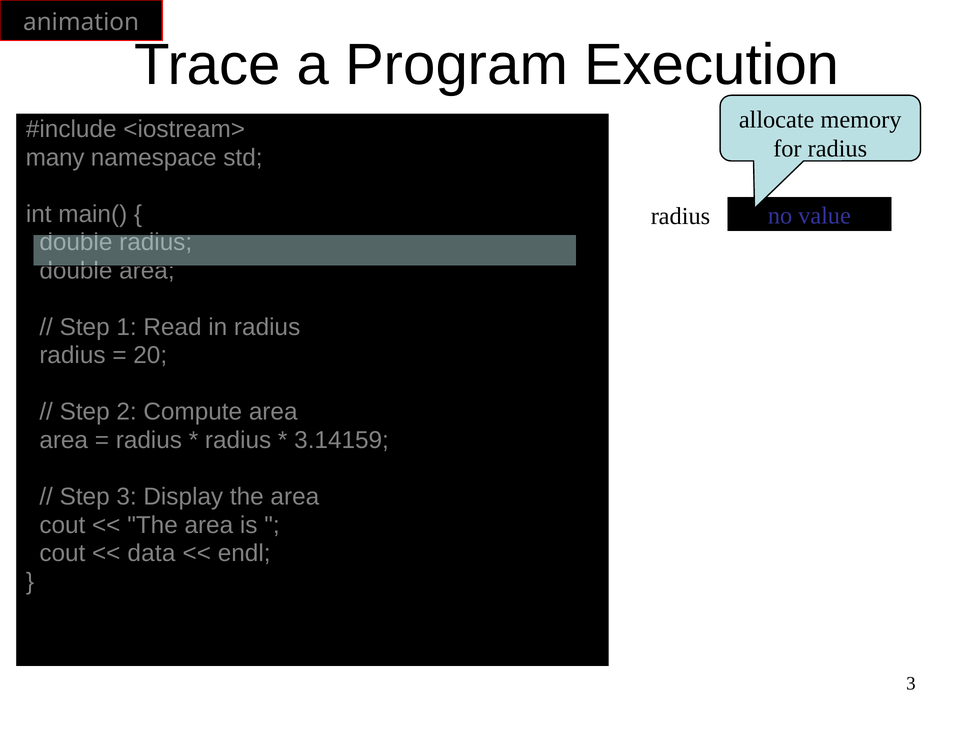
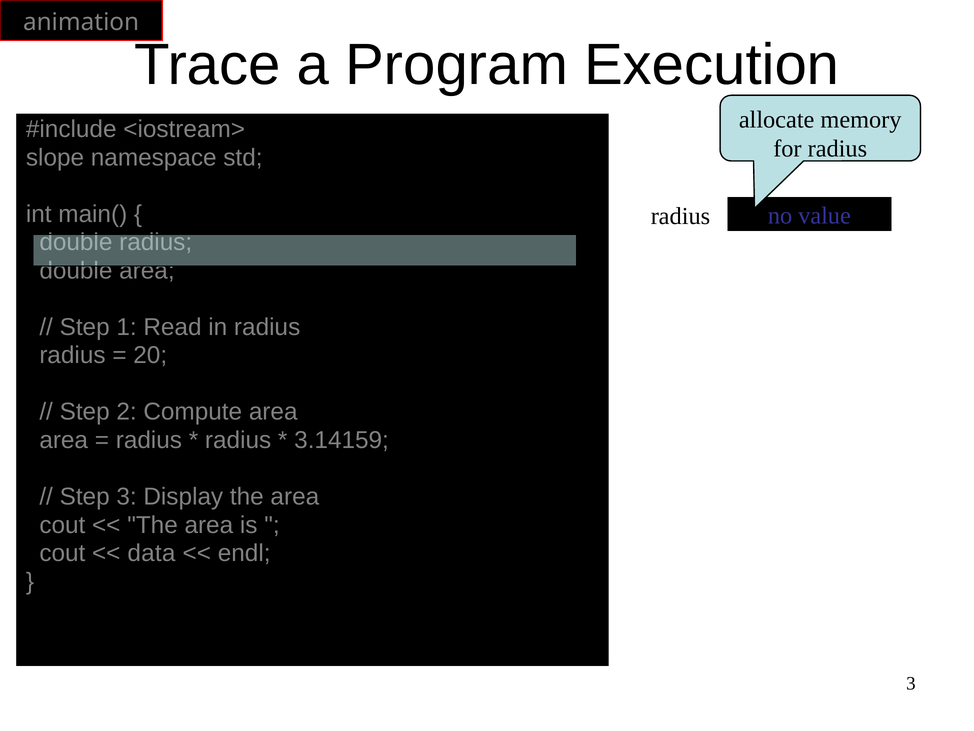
many: many -> slope (55, 157)
